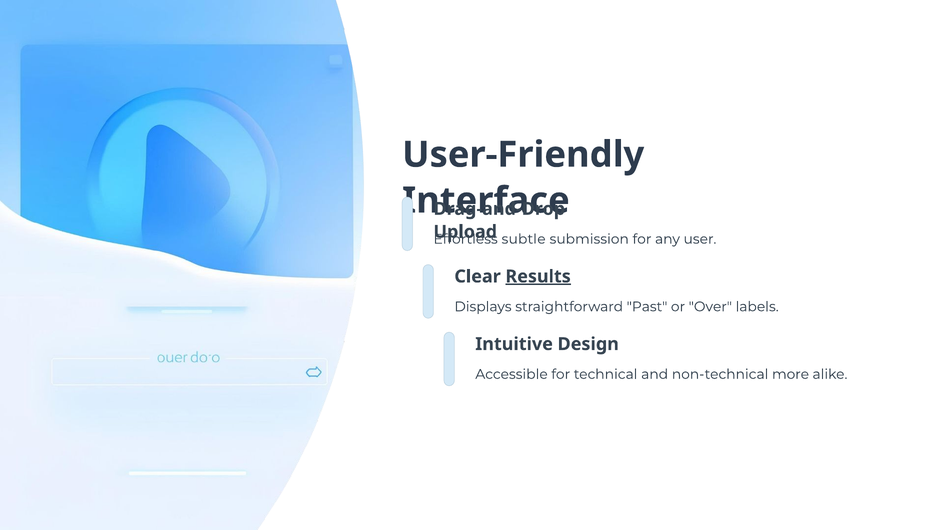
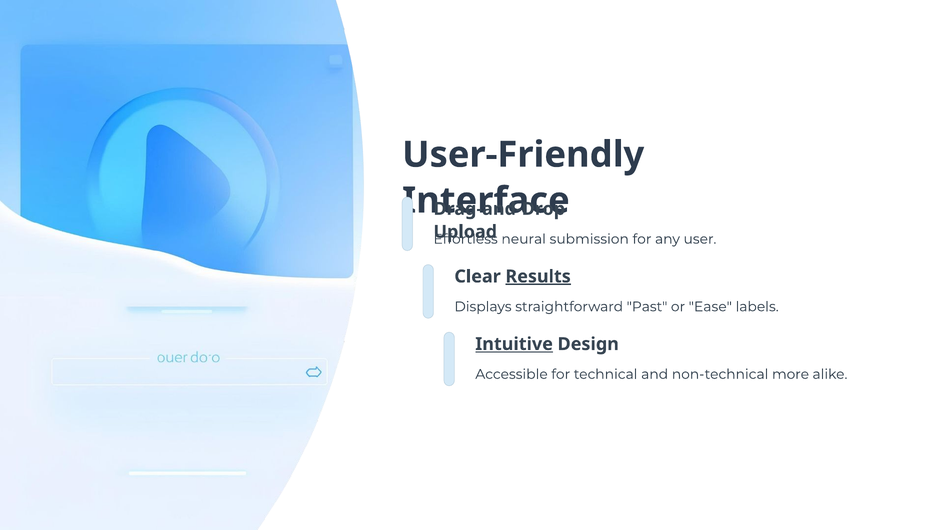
subtle: subtle -> neural (524, 239)
Over: Over -> Ease (710, 307)
Intuitive underline: none -> present (514, 344)
